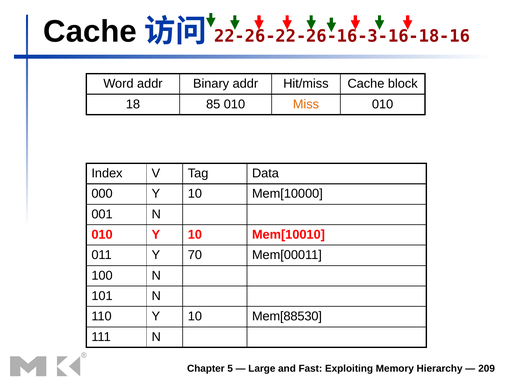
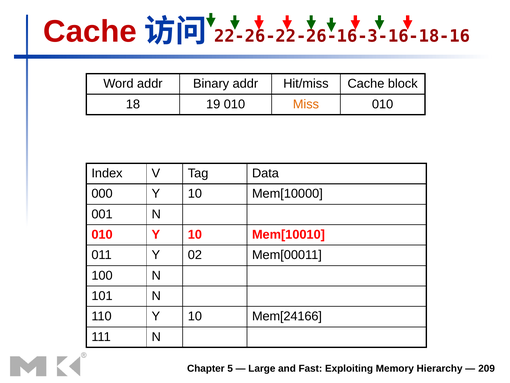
Cache colour: black -> red (90, 32)
85: 85 -> 19 (213, 104)
70: 70 -> 02 (195, 255)
Mem[88530: Mem[88530 -> Mem[24166 (287, 316)
